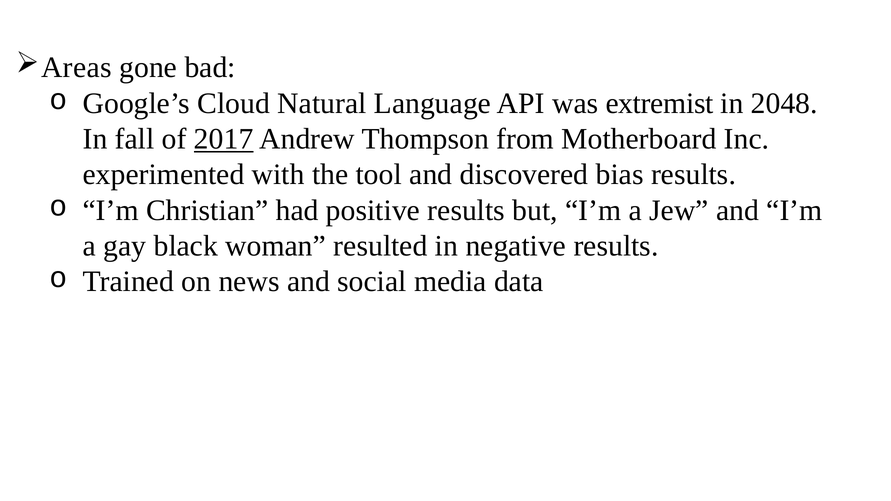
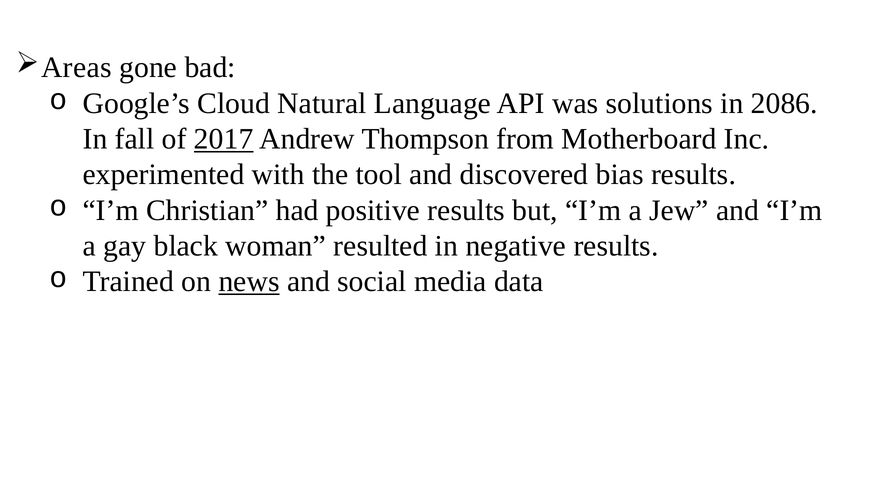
extremist: extremist -> solutions (659, 103)
2048: 2048 -> 2086 (784, 103)
news underline: none -> present (249, 282)
